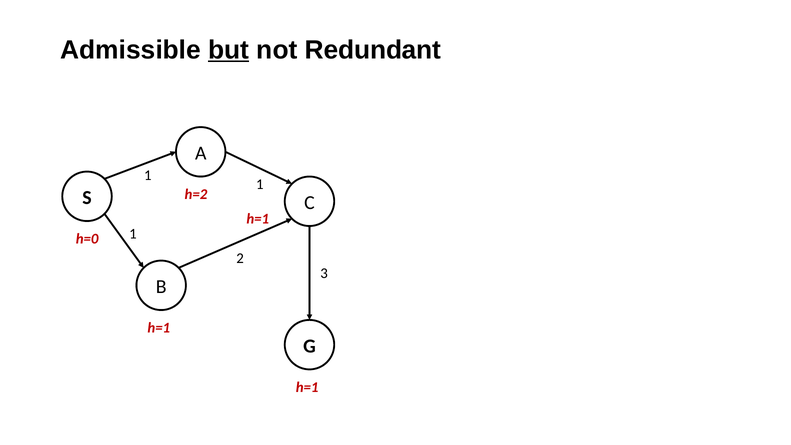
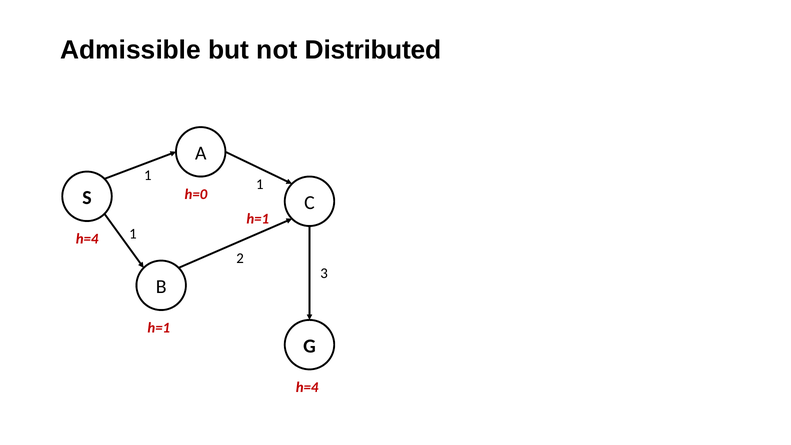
but underline: present -> none (229, 50)
Redundant: Redundant -> Distributed (373, 50)
h=2: h=2 -> h=0 (196, 194)
h=0: h=0 -> h=4 (87, 239)
h=1: h=1 -> h=4 (307, 387)
